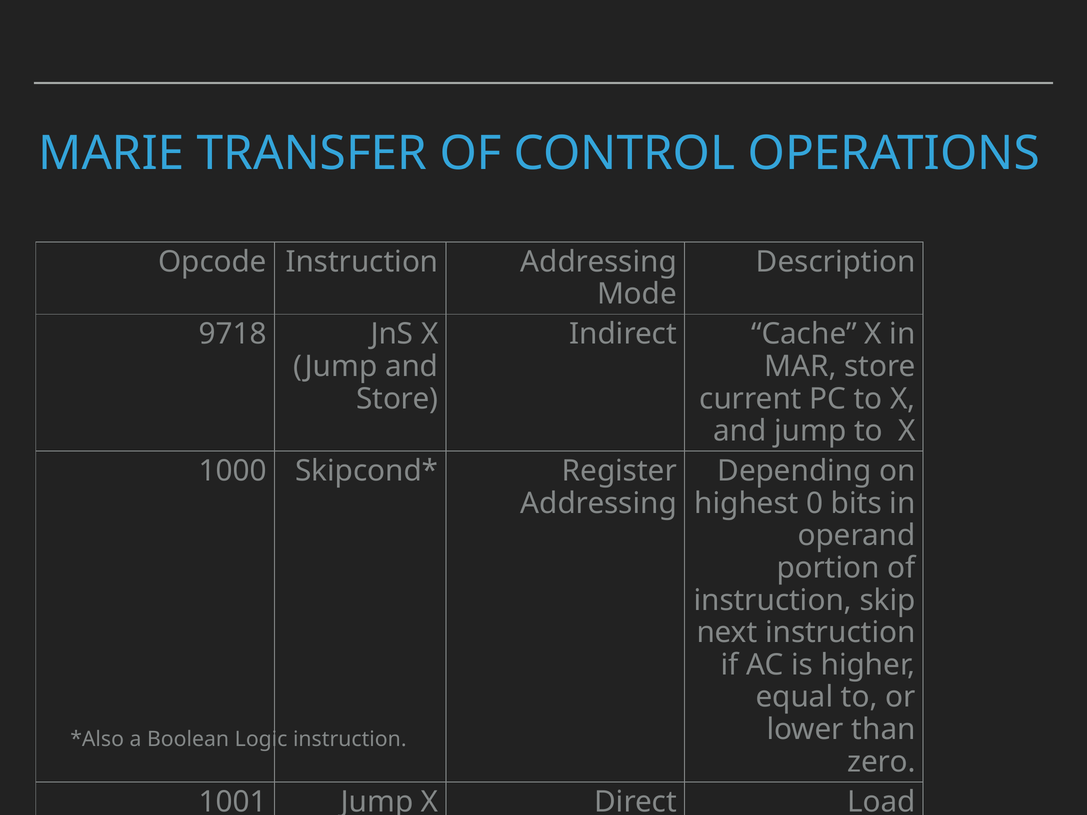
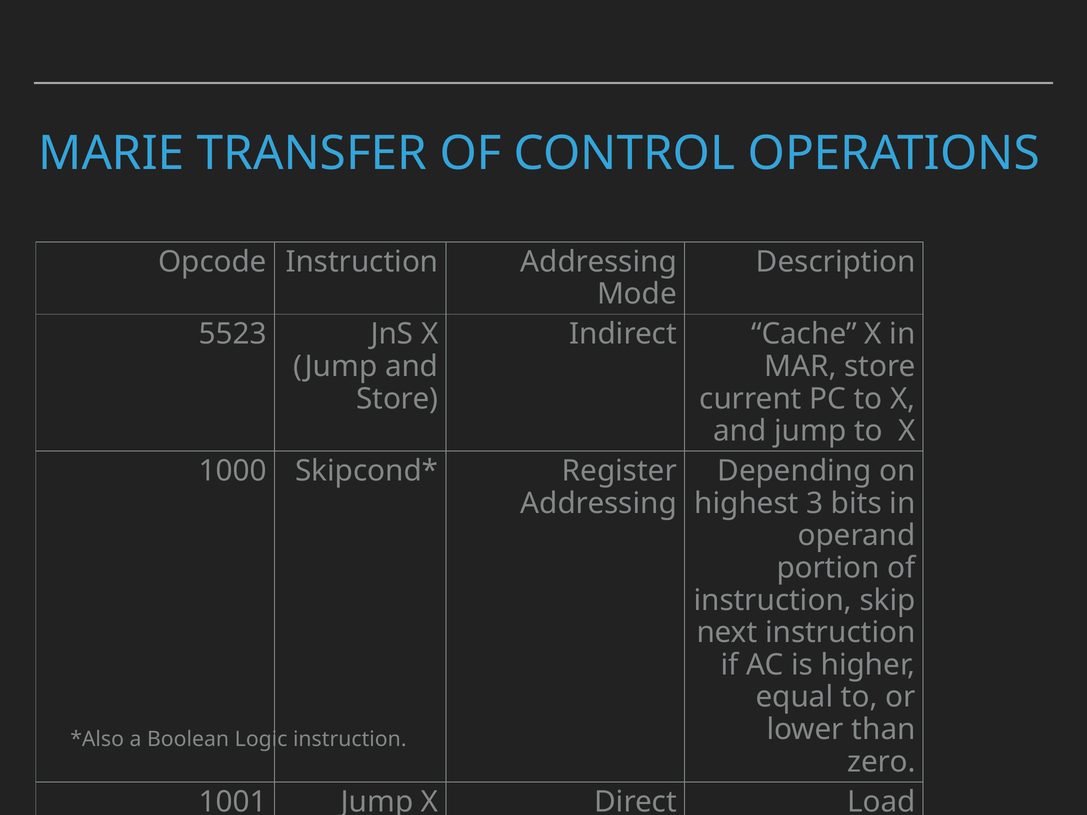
9718: 9718 -> 5523 (233, 334)
0: 0 -> 3 (815, 503)
